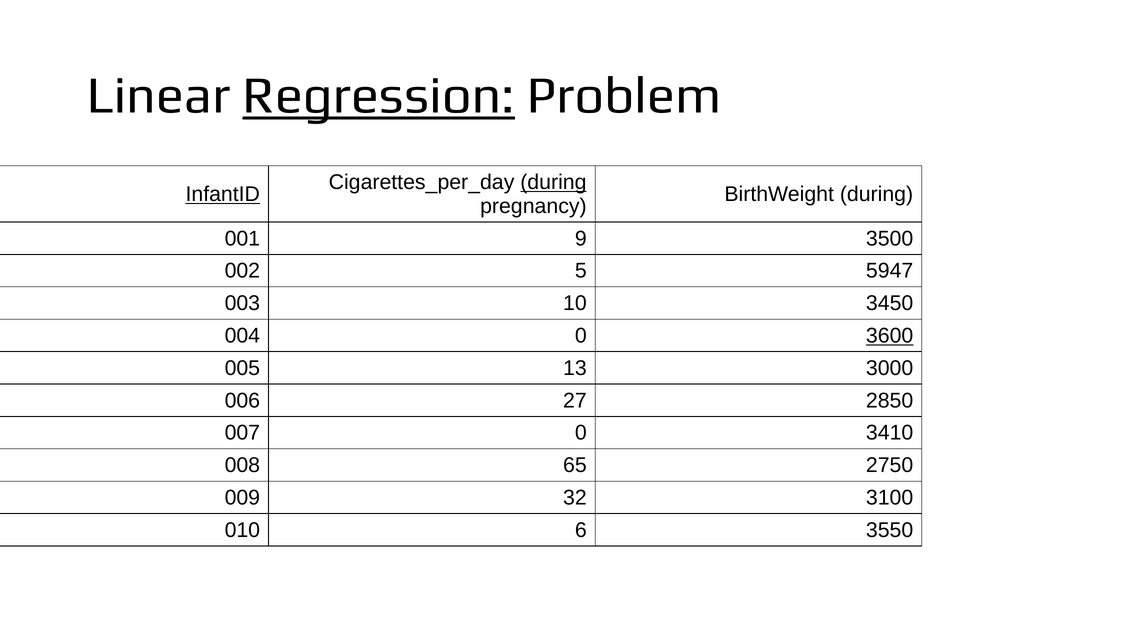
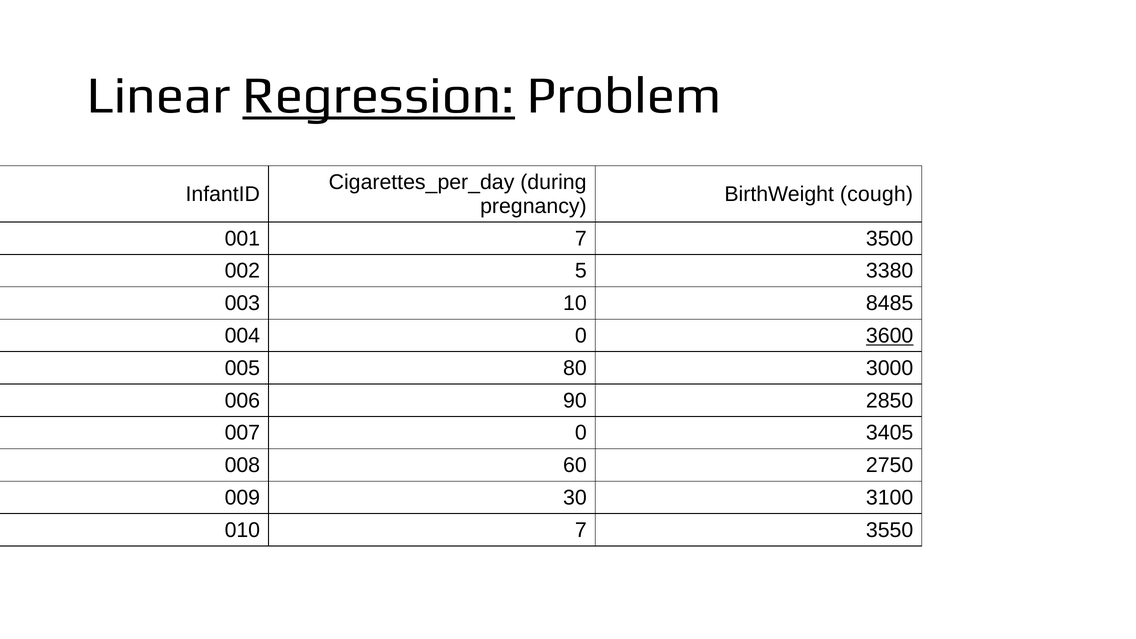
during underline: present -> none (553, 182)
InfantID underline: present -> none (223, 194)
BirthWeight during: during -> cough (876, 194)
001 9: 9 -> 7 (581, 239)
5947: 5947 -> 3380 (890, 271)
3450: 3450 -> 8485 (890, 303)
13: 13 -> 80 (575, 368)
27: 27 -> 90 (575, 401)
3410: 3410 -> 3405 (890, 433)
65: 65 -> 60 (575, 465)
32: 32 -> 30 (575, 498)
010 6: 6 -> 7 (581, 530)
